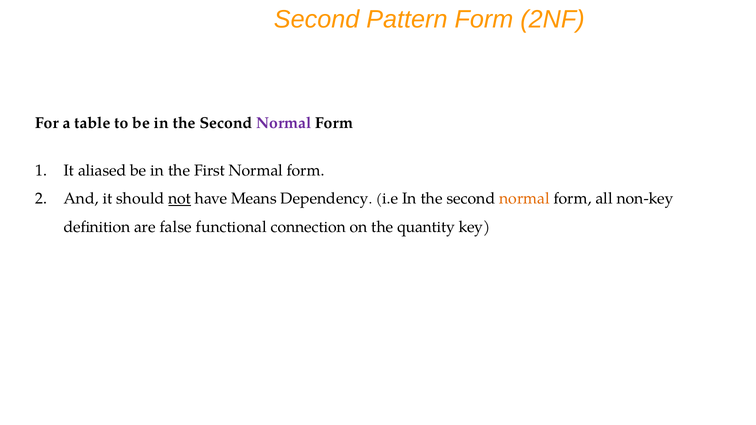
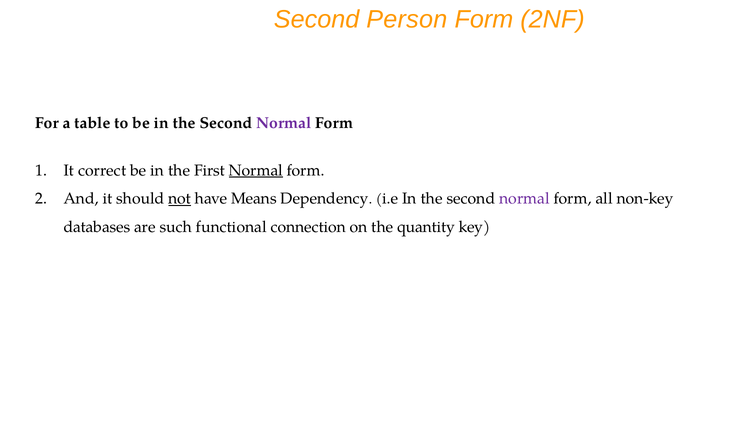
Pattern: Pattern -> Person (407, 20)
aliased: aliased -> correct (102, 171)
Normal underline: none -> present (256, 171)
normal colour: orange -> purple (524, 199)
definition: definition -> databases (97, 227)
false: false -> such (176, 227)
